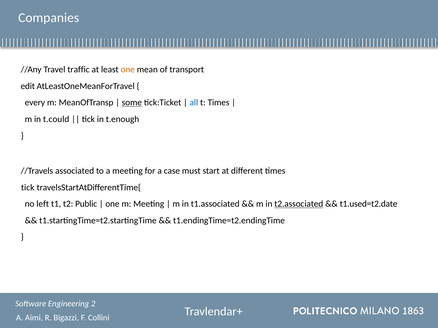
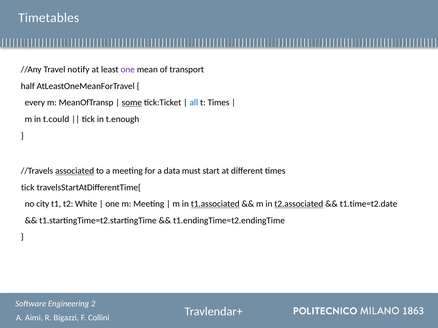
Companies: Companies -> Timetables (49, 18)
traffic: traffic -> notify (78, 70)
one colour: orange -> purple (128, 70)
edit: edit -> half (28, 86)
associated underline: none -> present (75, 171)
case: case -> data (172, 171)
left: left -> city (43, 204)
Public: Public -> White (86, 204)
t1.associated underline: none -> present (215, 204)
t1.used=t2.date: t1.used=t2.date -> t1.time=t2.date (369, 204)
